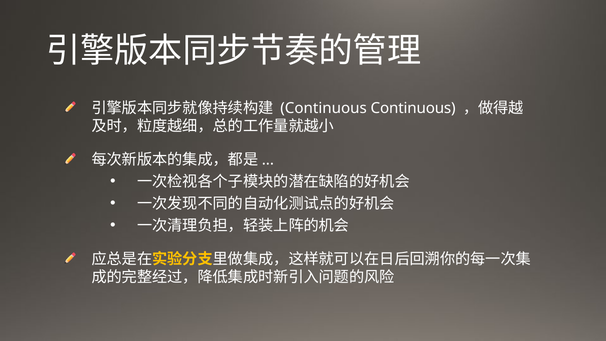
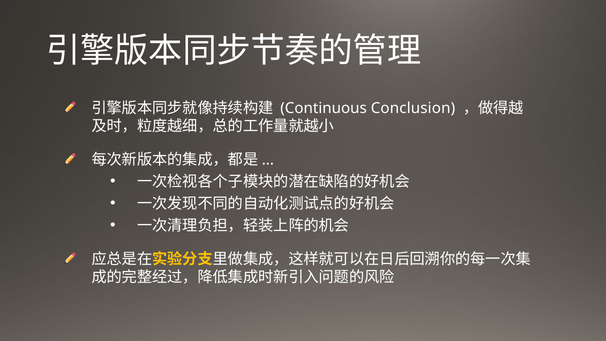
Continuous Continuous: Continuous -> Conclusion (413, 108)
